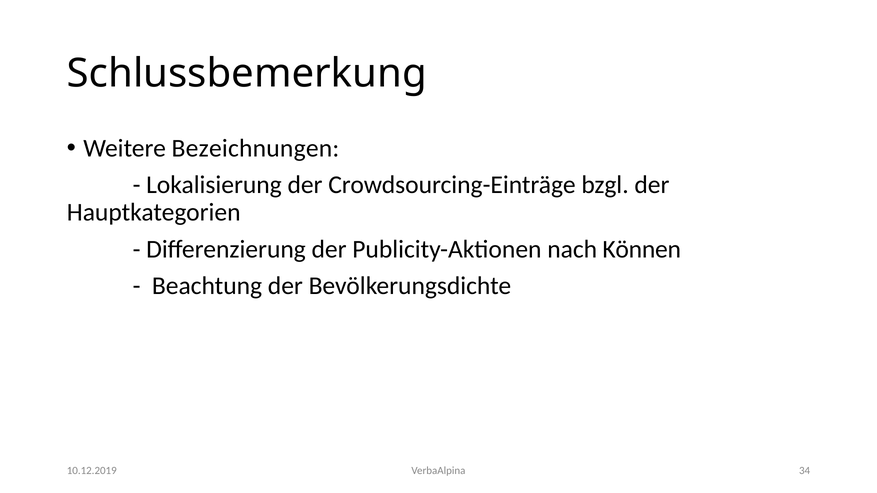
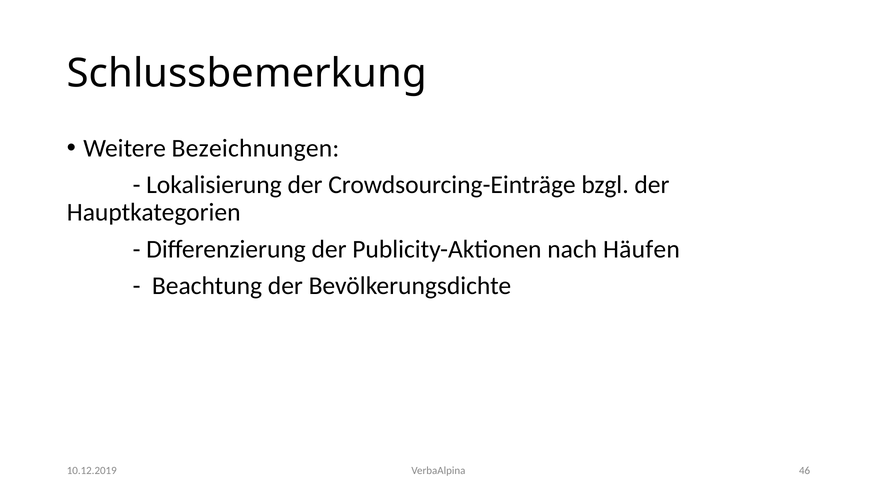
Können: Können -> Häufen (641, 249)
34: 34 -> 46 (805, 471)
